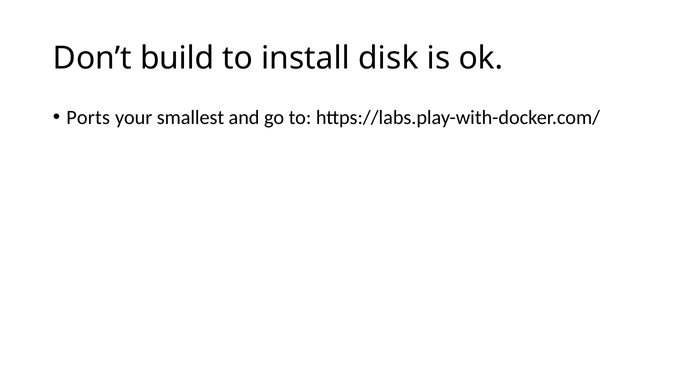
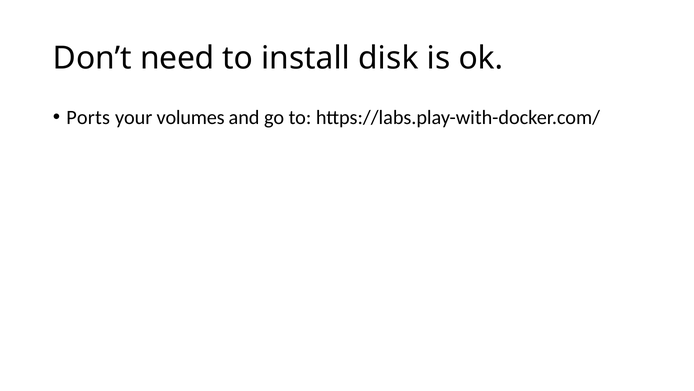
build: build -> need (177, 58)
smallest: smallest -> volumes (191, 117)
